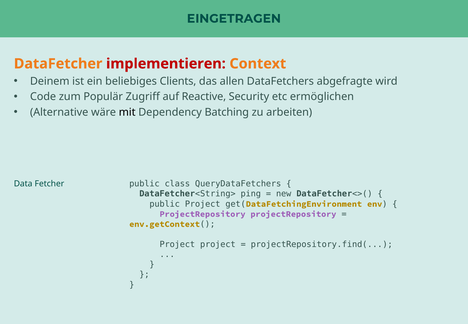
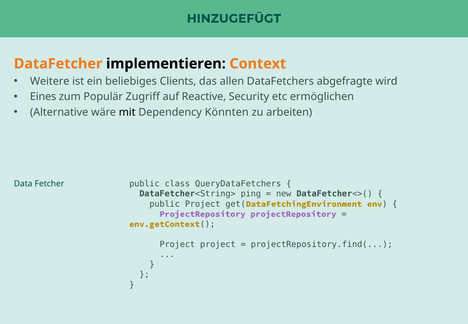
EINGETRAGEN: EINGETRAGEN -> HINZUGEFÜGT (234, 19)
implementieren colour: red -> black (166, 64)
Deinem: Deinem -> Weitere (50, 81)
Code: Code -> Eines (43, 97)
Batching: Batching -> Könnten (227, 112)
